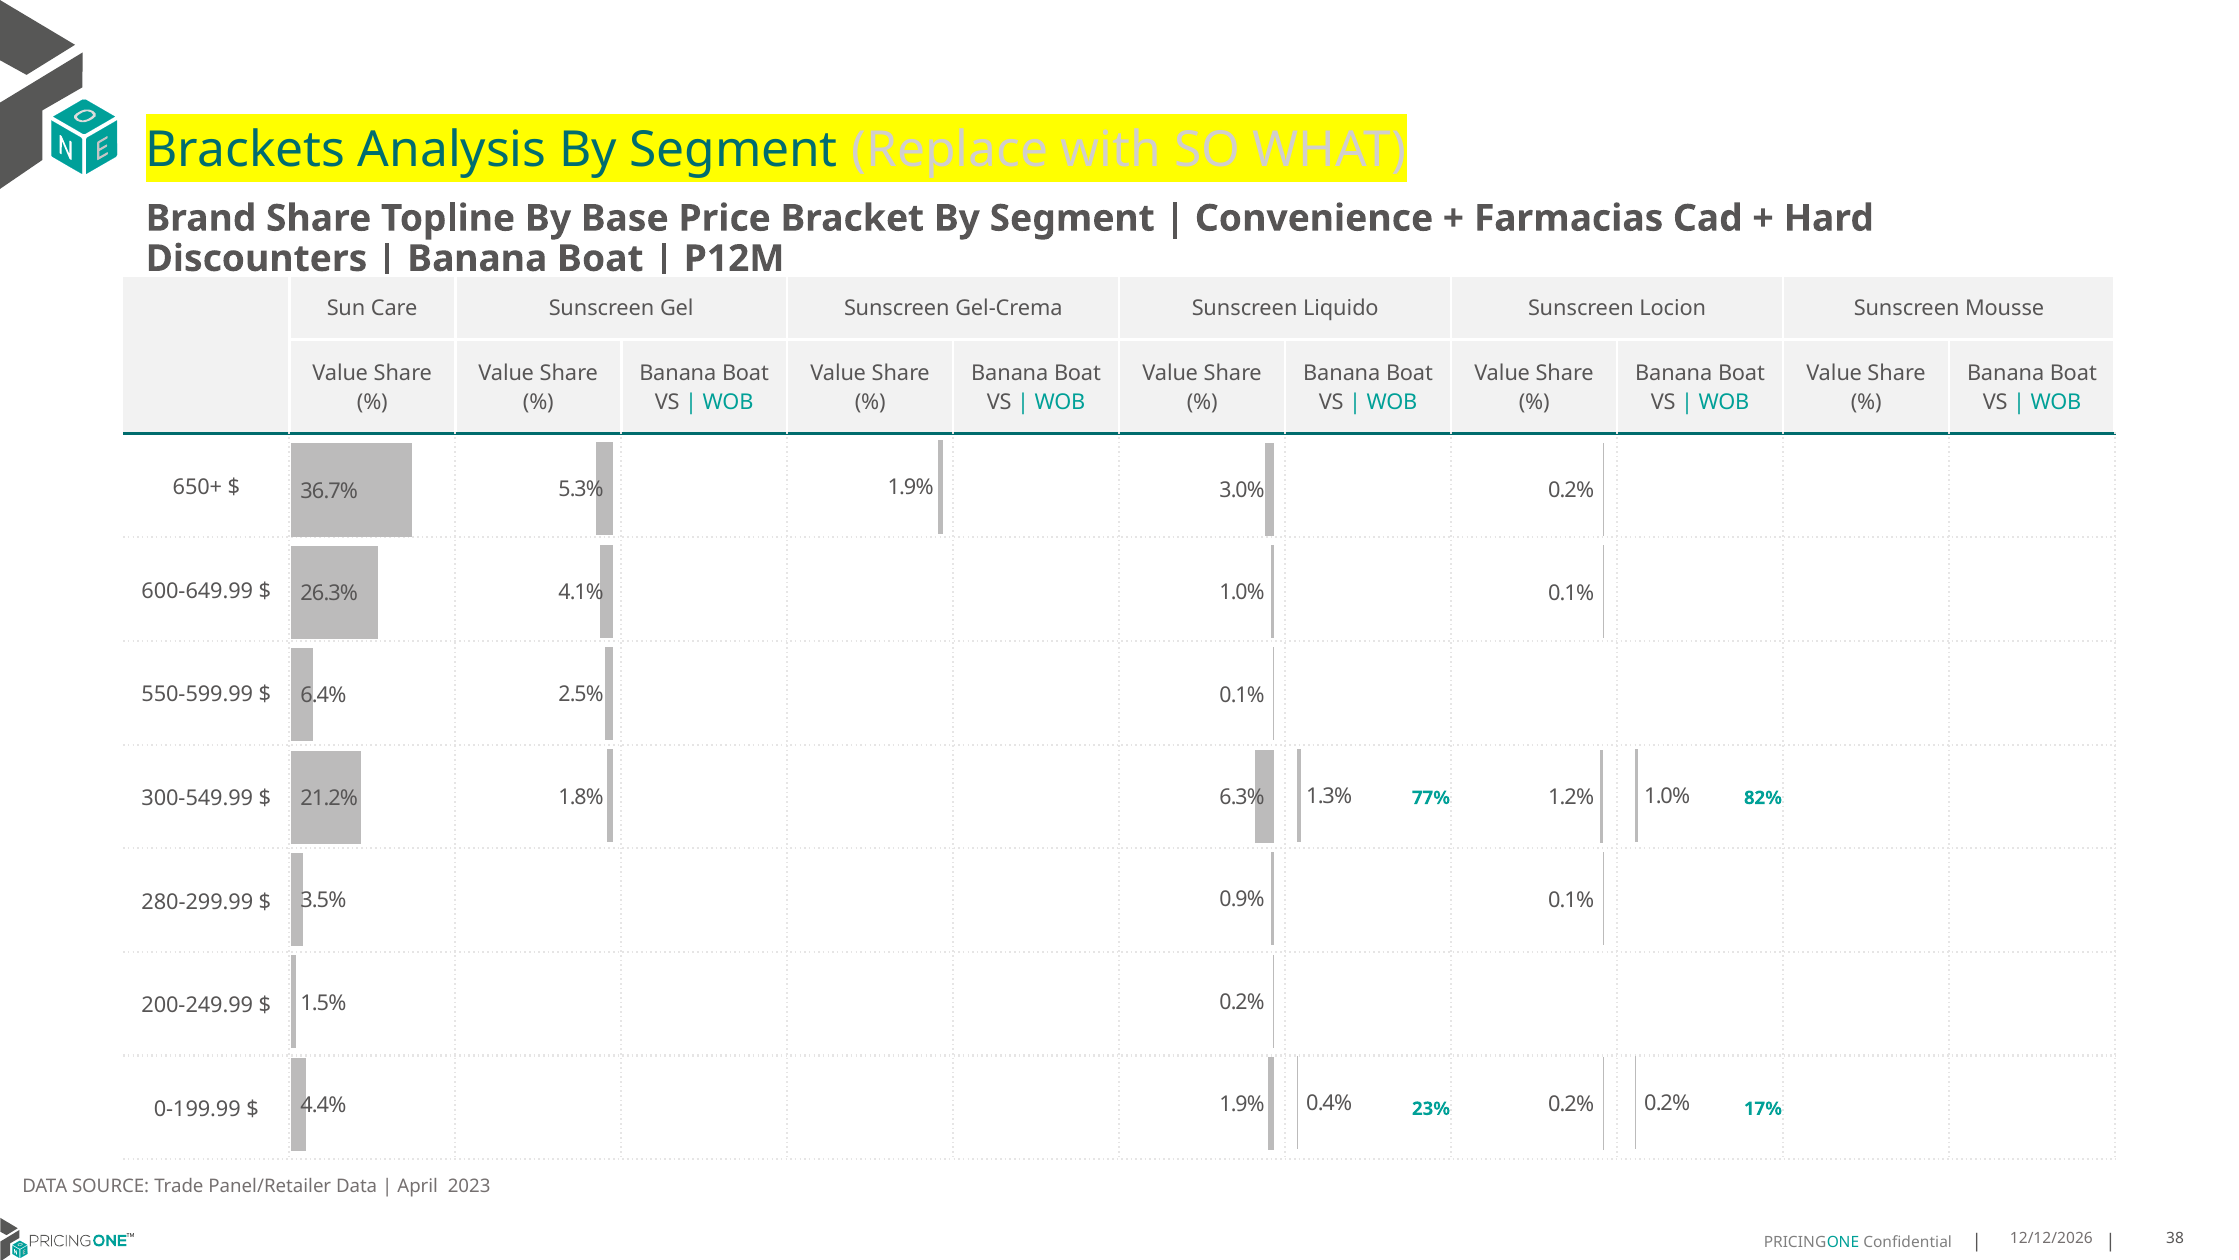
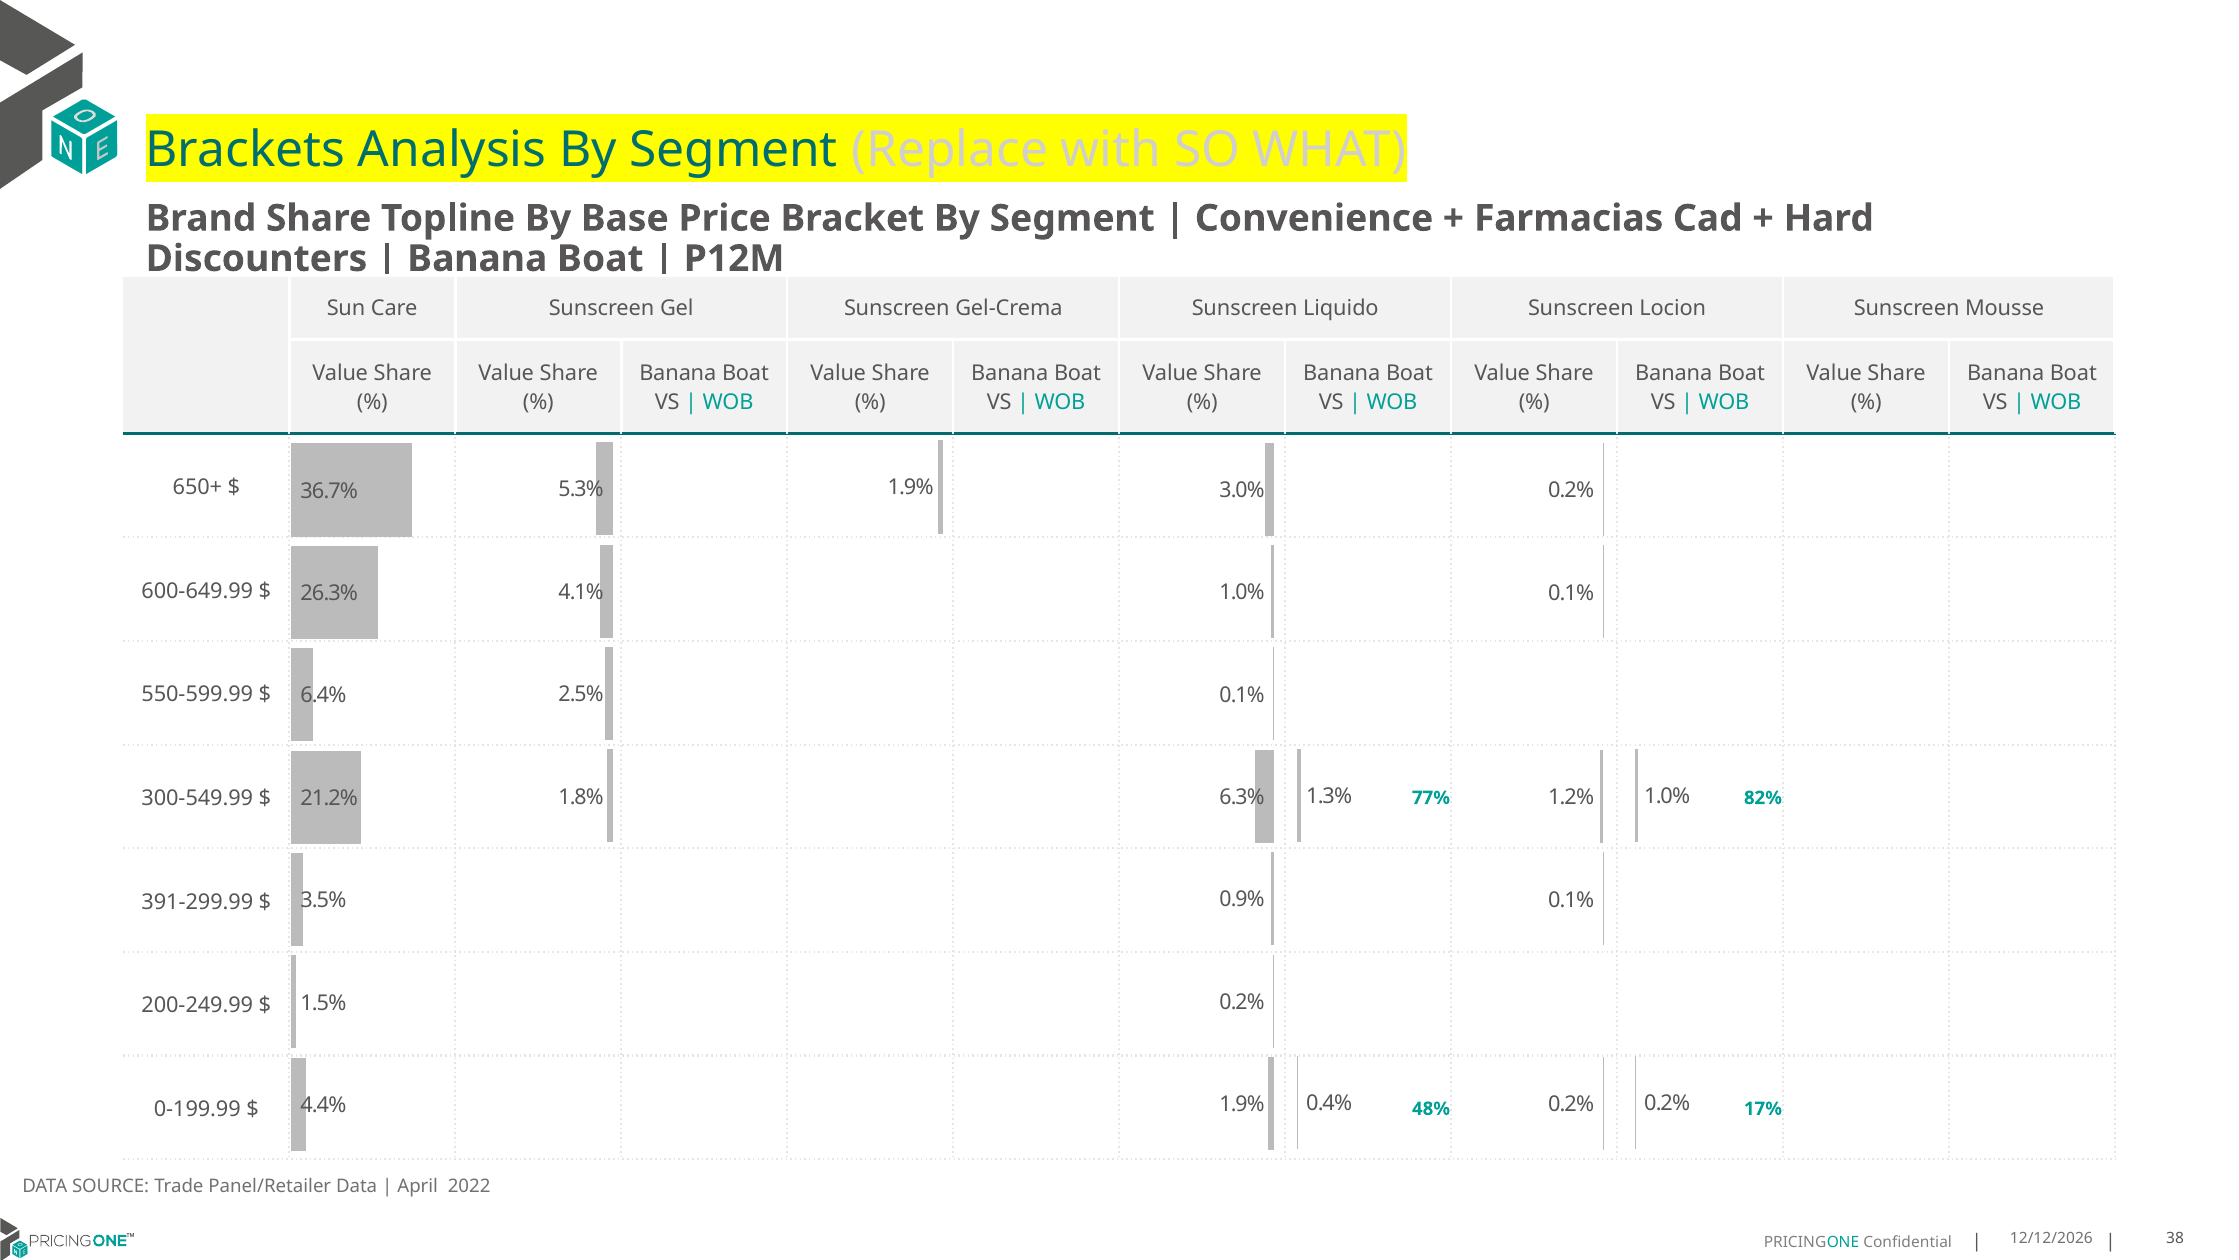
280-299.99: 280-299.99 -> 391-299.99 (197, 901)
23%: 23% -> 48% (1431, 1108)
2023: 2023 -> 2022 (469, 1186)
